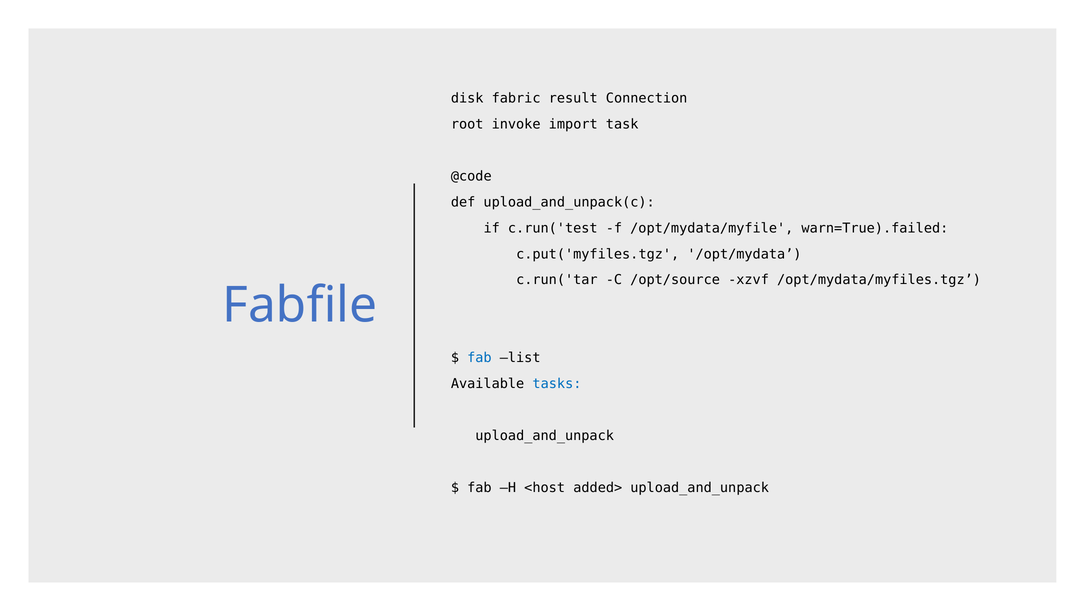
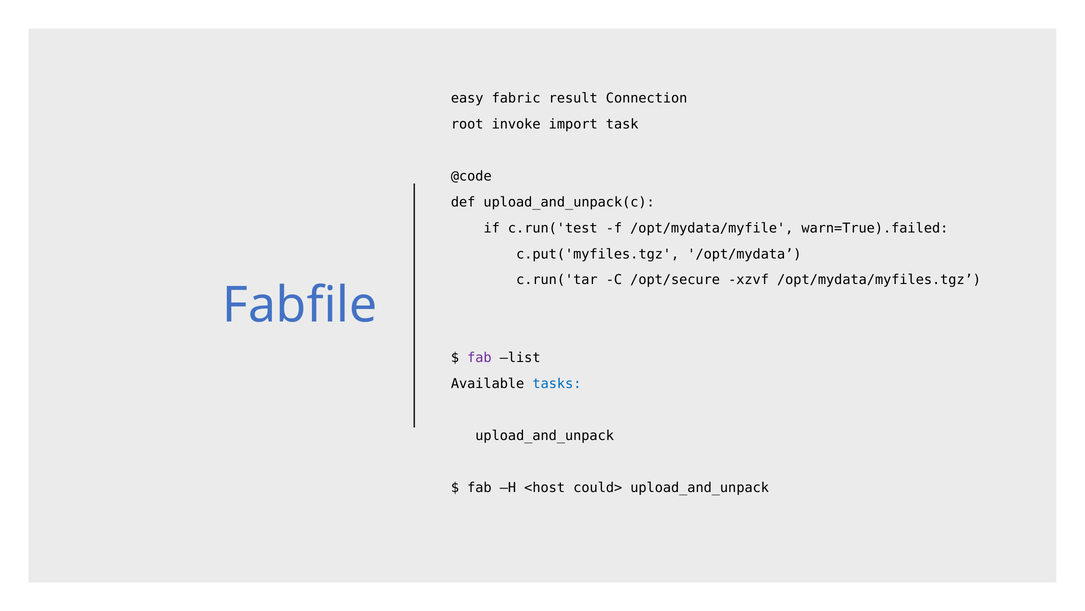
disk: disk -> easy (467, 98)
/opt/source: /opt/source -> /opt/secure (675, 280)
fab colour: blue -> purple (479, 358)
added>: added> -> could> (598, 487)
